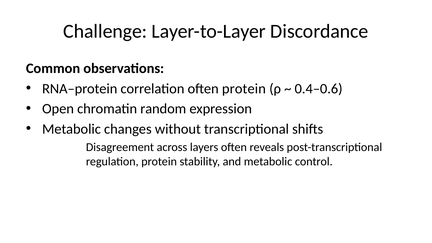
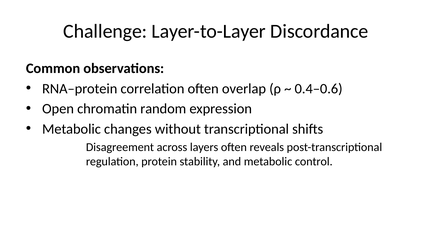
often protein: protein -> overlap (244, 89)
